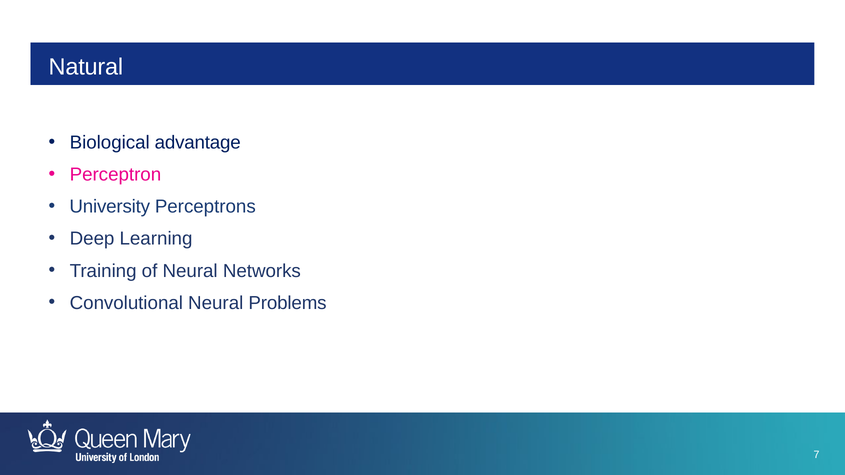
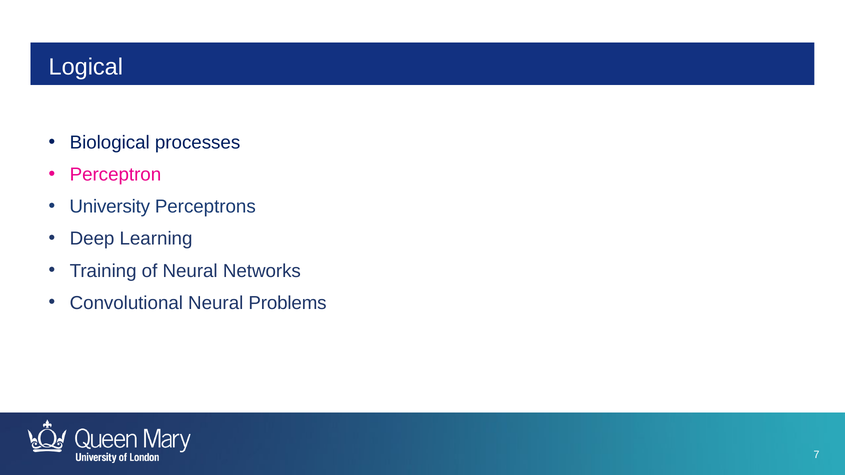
Natural: Natural -> Logical (86, 67)
advantage: advantage -> processes (198, 143)
